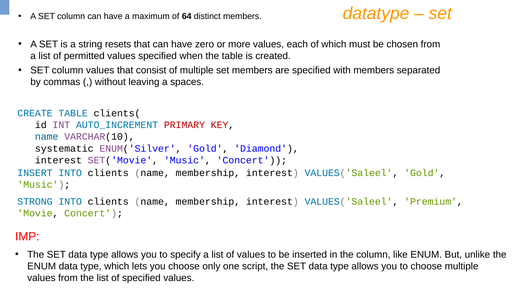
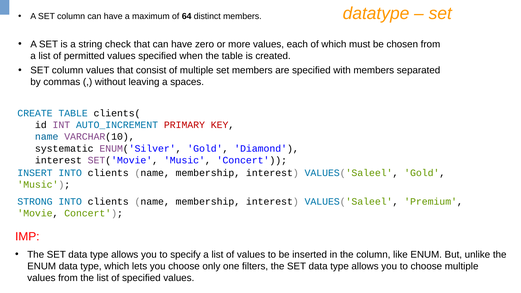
resets: resets -> check (118, 44)
script: script -> filters (255, 266)
